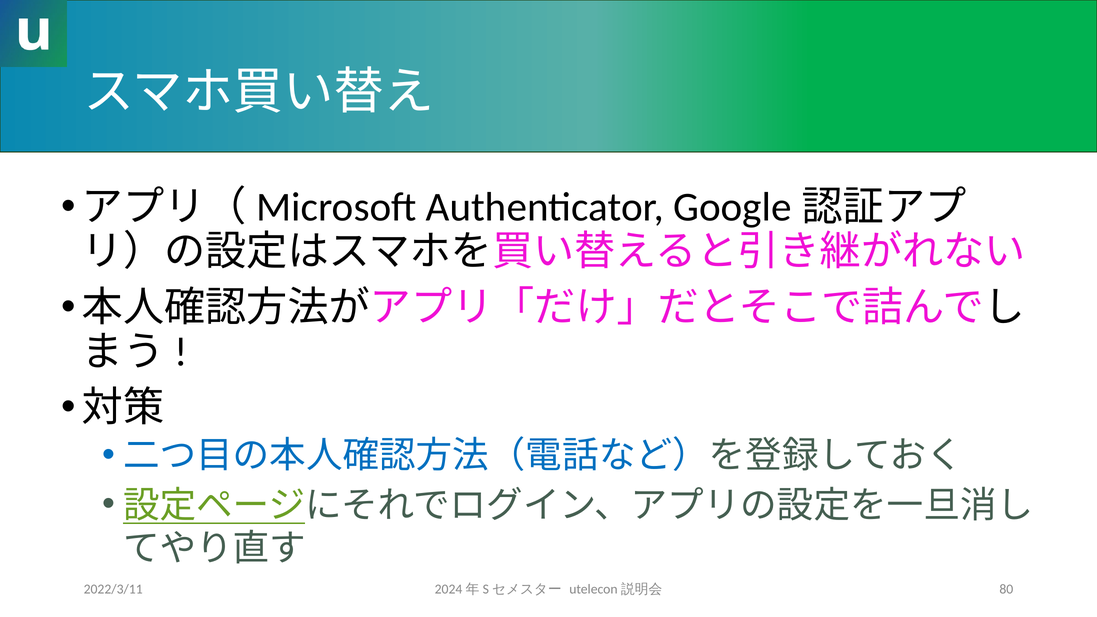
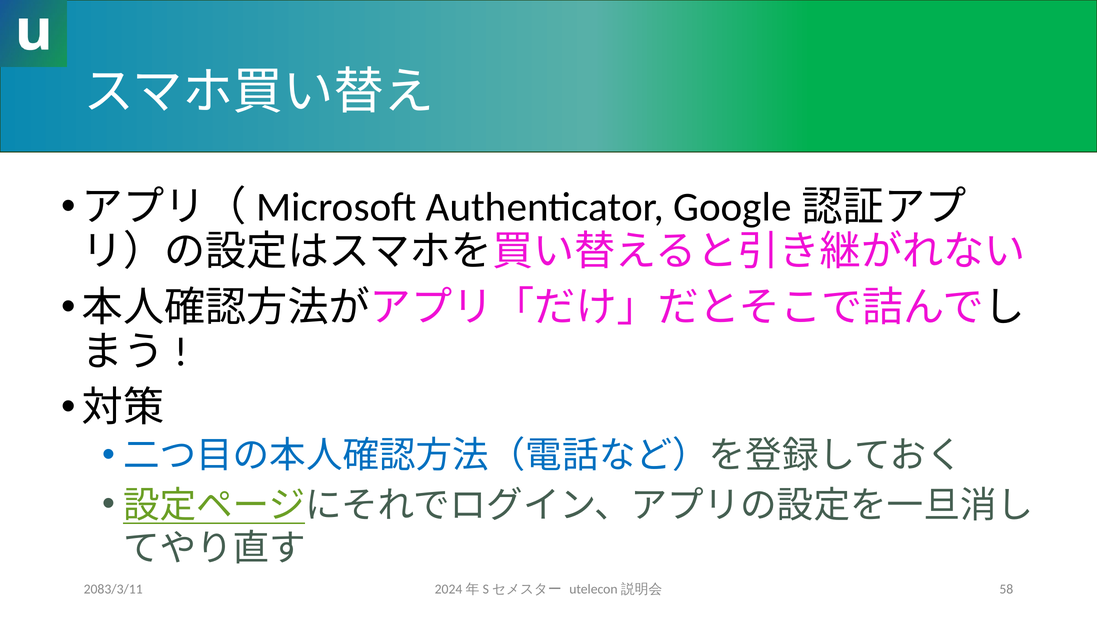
2022/3/11: 2022/3/11 -> 2083/3/11 (113, 589)
80: 80 -> 58 (1006, 589)
